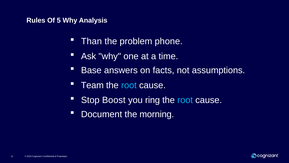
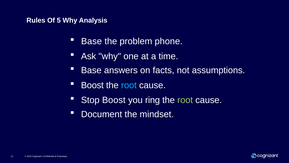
Than: Than -> Base (91, 41)
Team: Team -> Boost (92, 85)
root colour: light blue -> light green (185, 100)
morning: morning -> mindset (157, 114)
